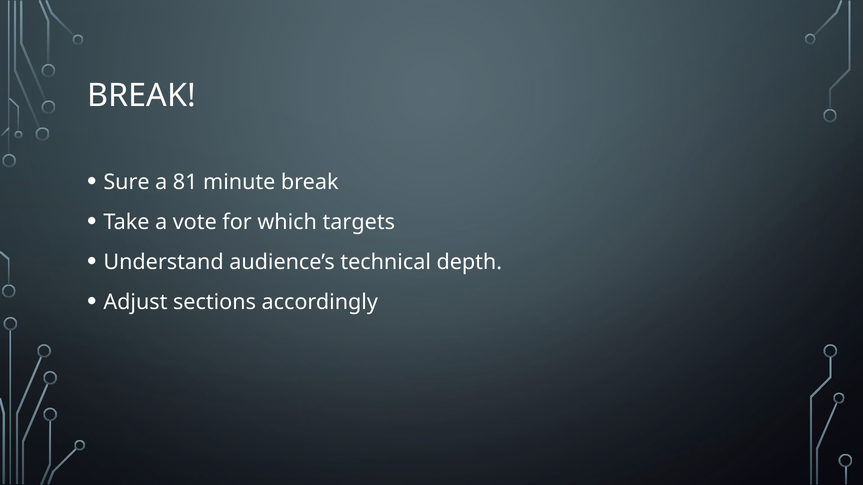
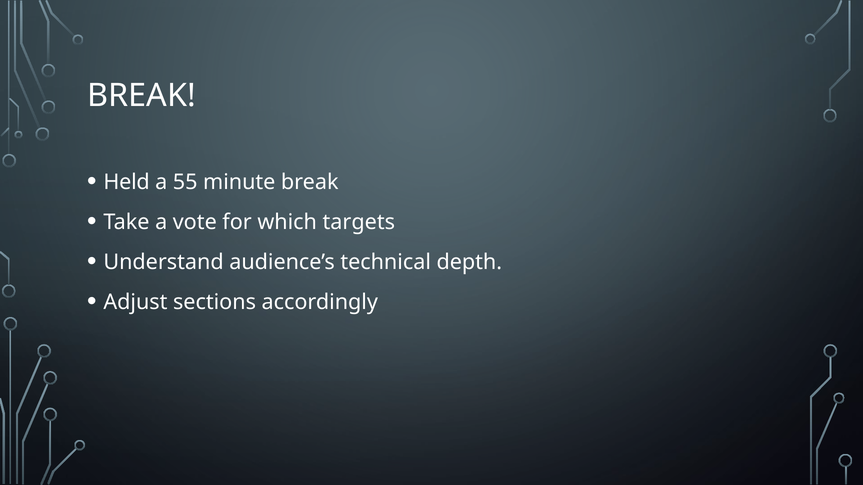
Sure: Sure -> Held (127, 182)
81: 81 -> 55 (185, 182)
